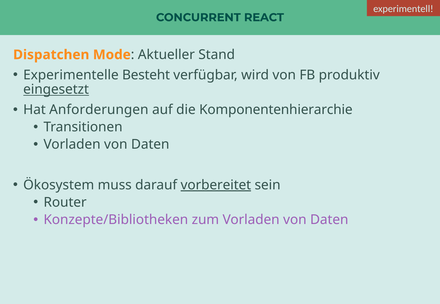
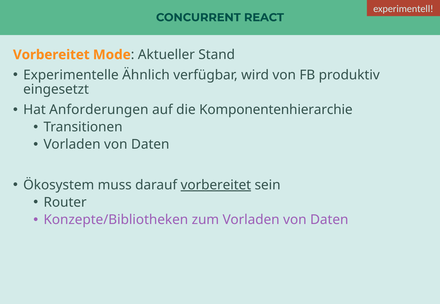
Dispatchen: Dispatchen -> Vorbereitet (51, 55)
Besteht: Besteht -> Ähnlich (146, 75)
eingesetzt underline: present -> none (56, 90)
